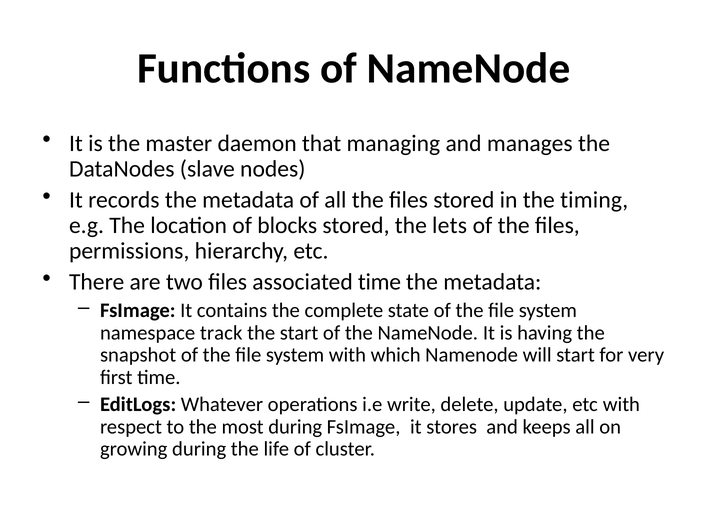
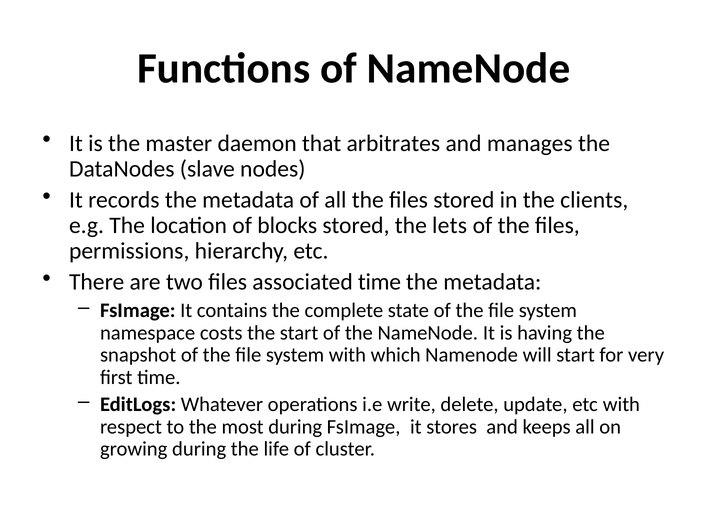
managing: managing -> arbitrates (393, 143)
timing: timing -> clients (594, 200)
track: track -> costs (221, 333)
